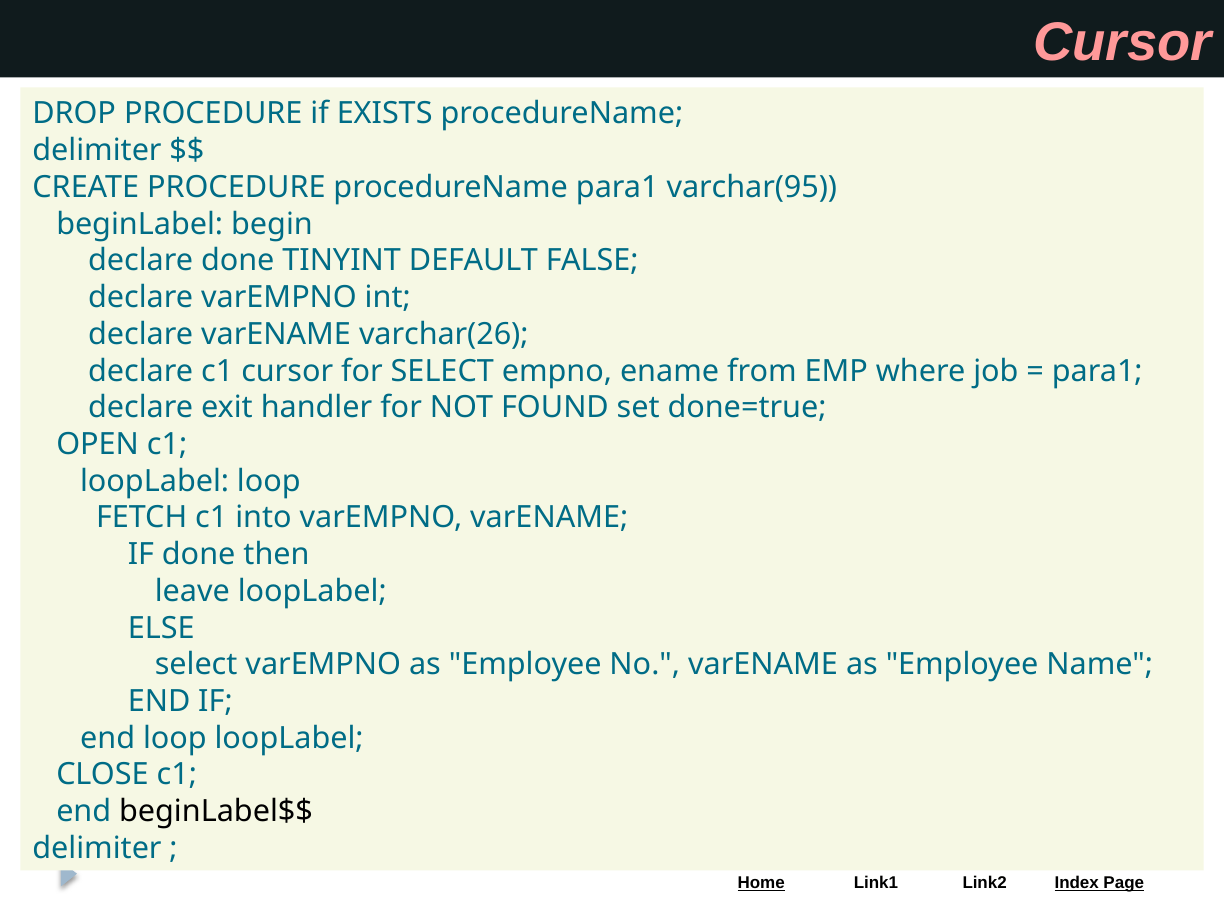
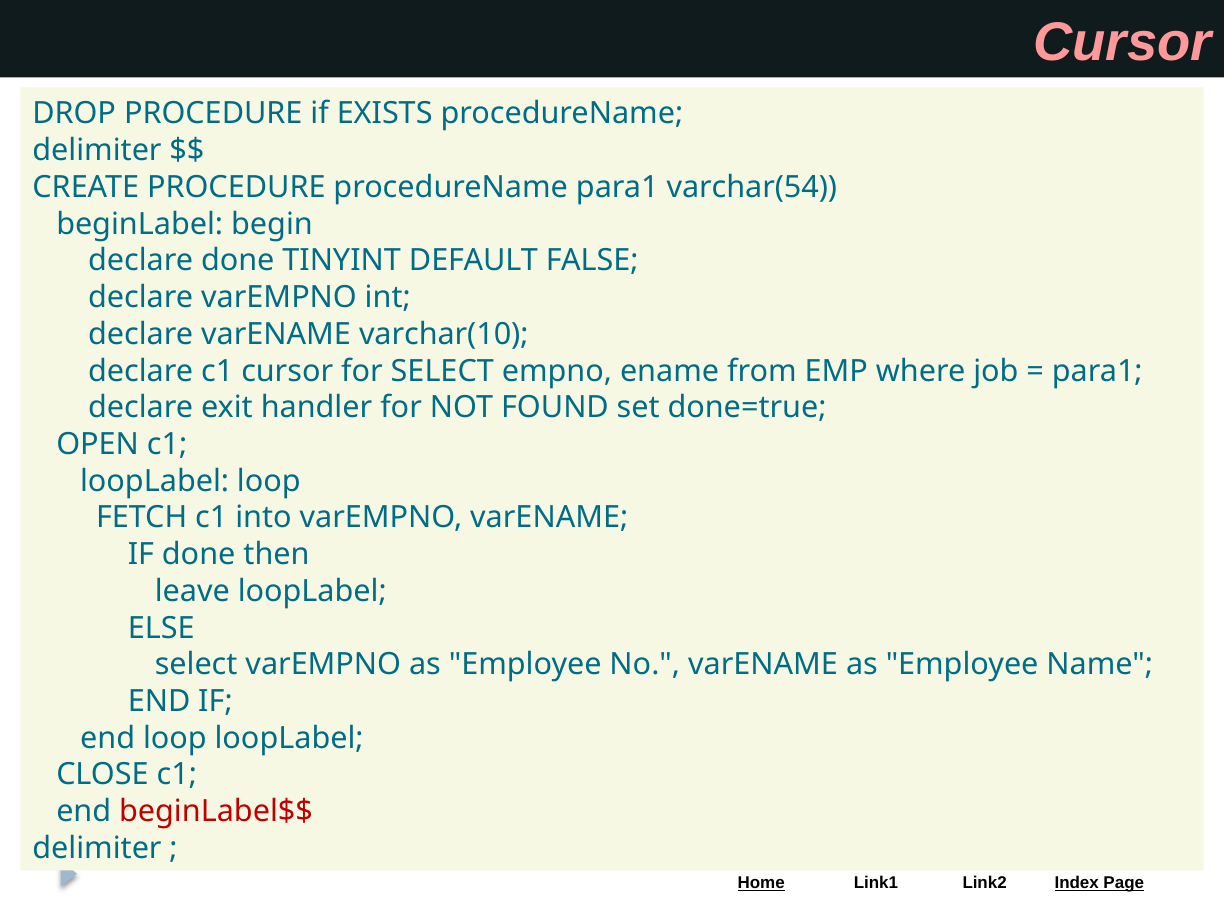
varchar(95: varchar(95 -> varchar(54 (752, 187)
varchar(26: varchar(26 -> varchar(10 (444, 334)
beginLabel$$ colour: black -> red (216, 812)
